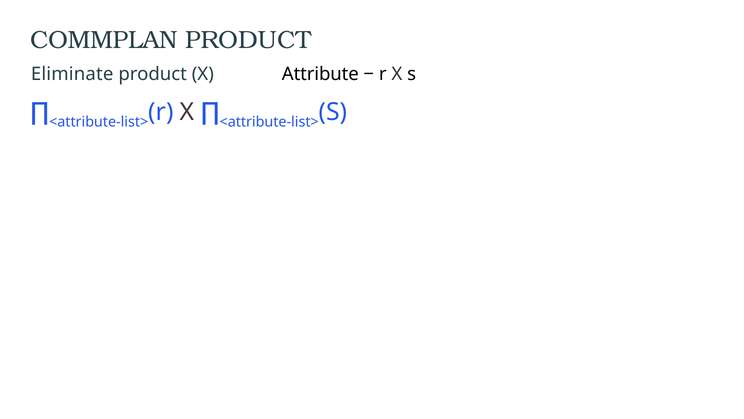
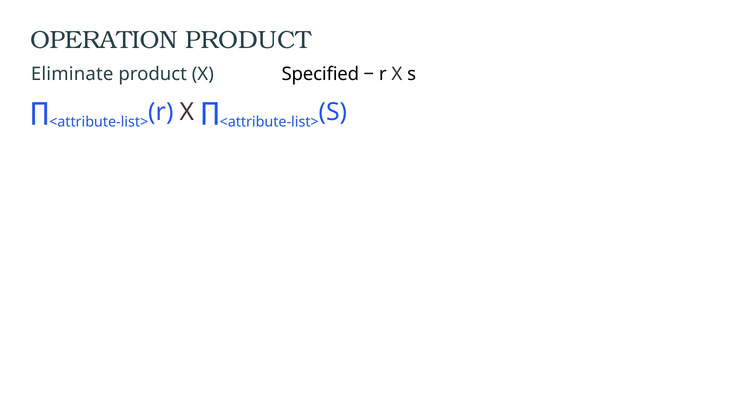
COMMPLAN: COMMPLAN -> OPERATION (104, 40)
Attribute: Attribute -> Specified (320, 74)
